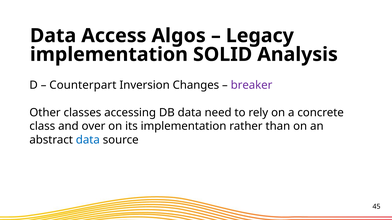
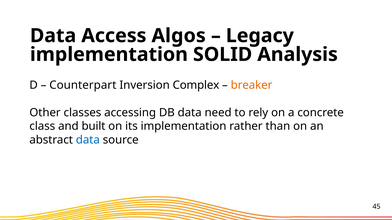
Changes: Changes -> Complex (196, 85)
breaker colour: purple -> orange (252, 85)
over: over -> built (93, 127)
